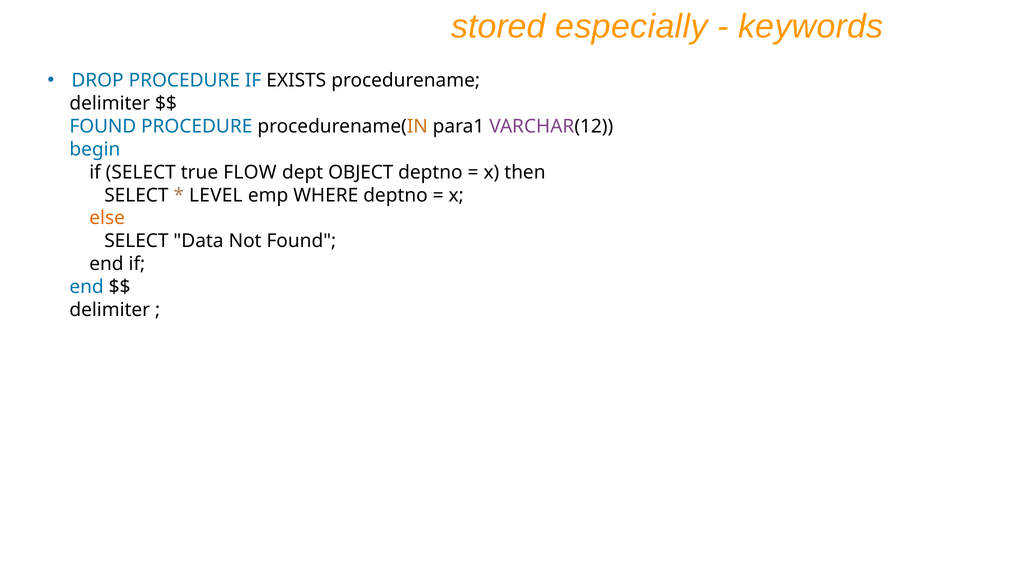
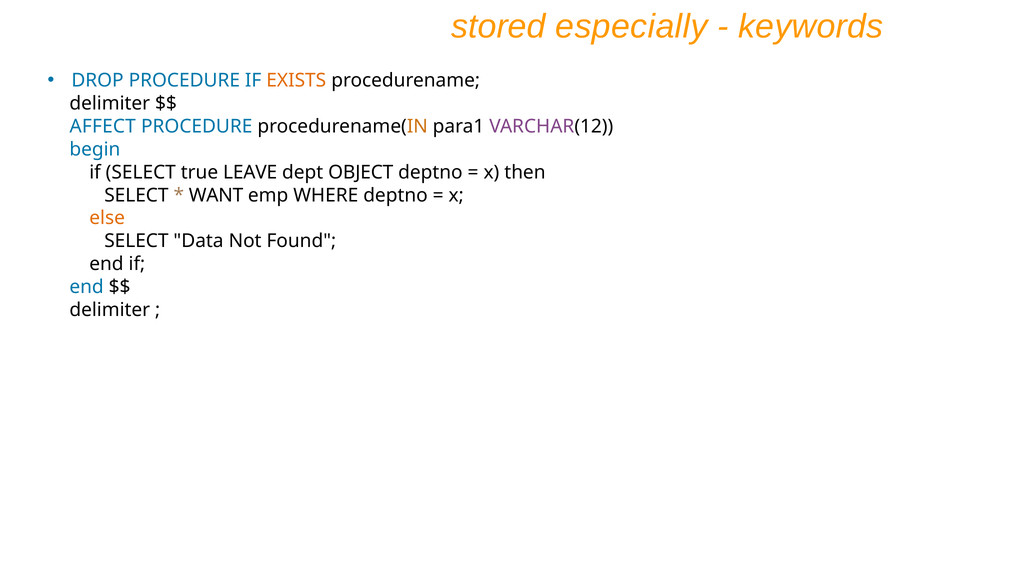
EXISTS colour: black -> orange (296, 81)
FOUND: FOUND -> AFFECT (103, 127)
FLOW: FLOW -> LEAVE (250, 172)
LEVEL: LEVEL -> WANT (216, 195)
